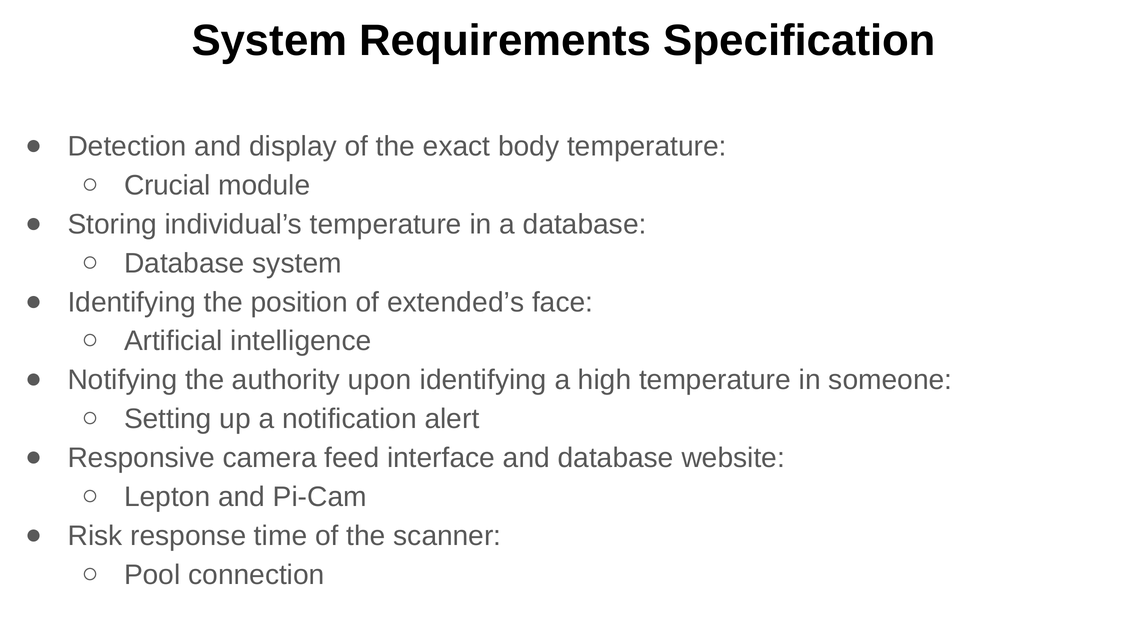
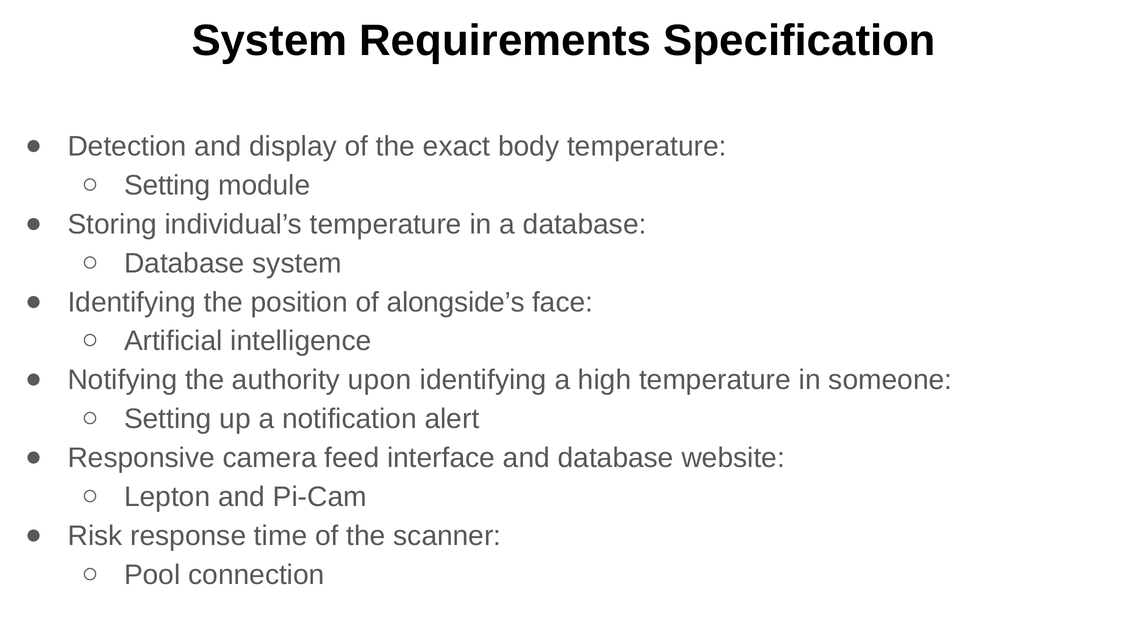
Crucial: Crucial -> Setting (167, 185)
extended’s: extended’s -> alongside’s (456, 302)
